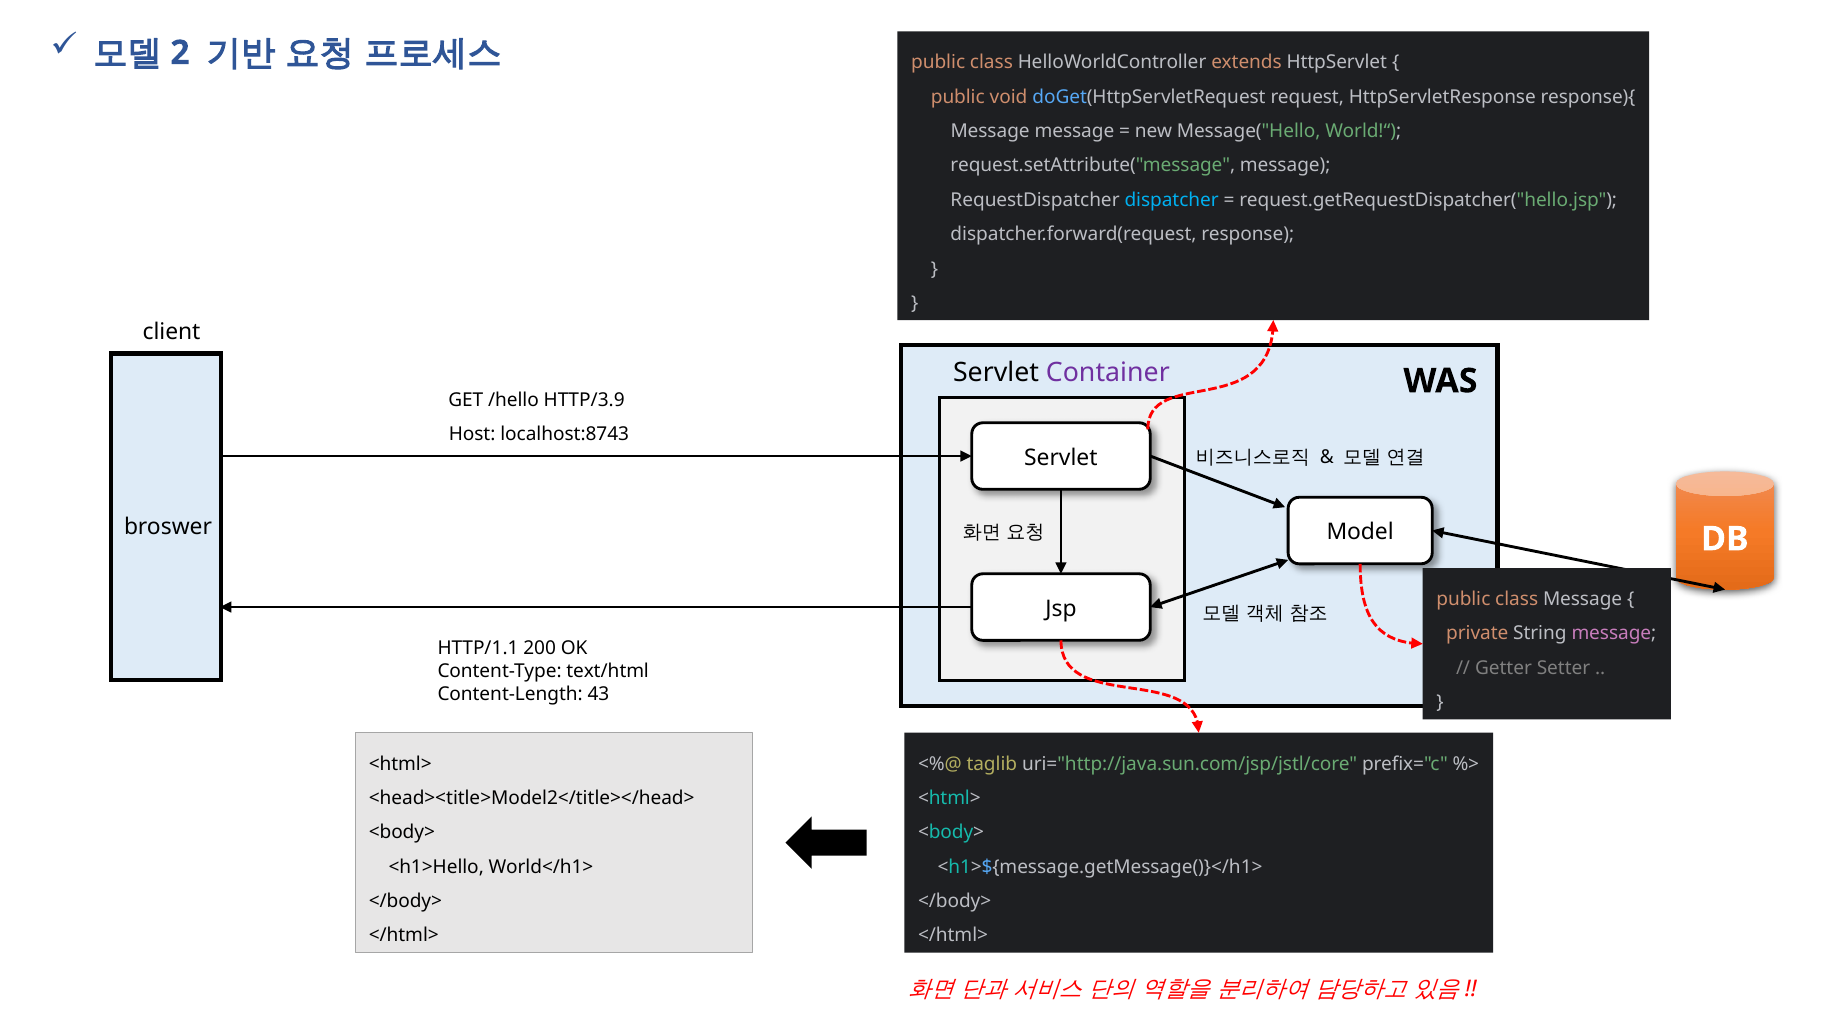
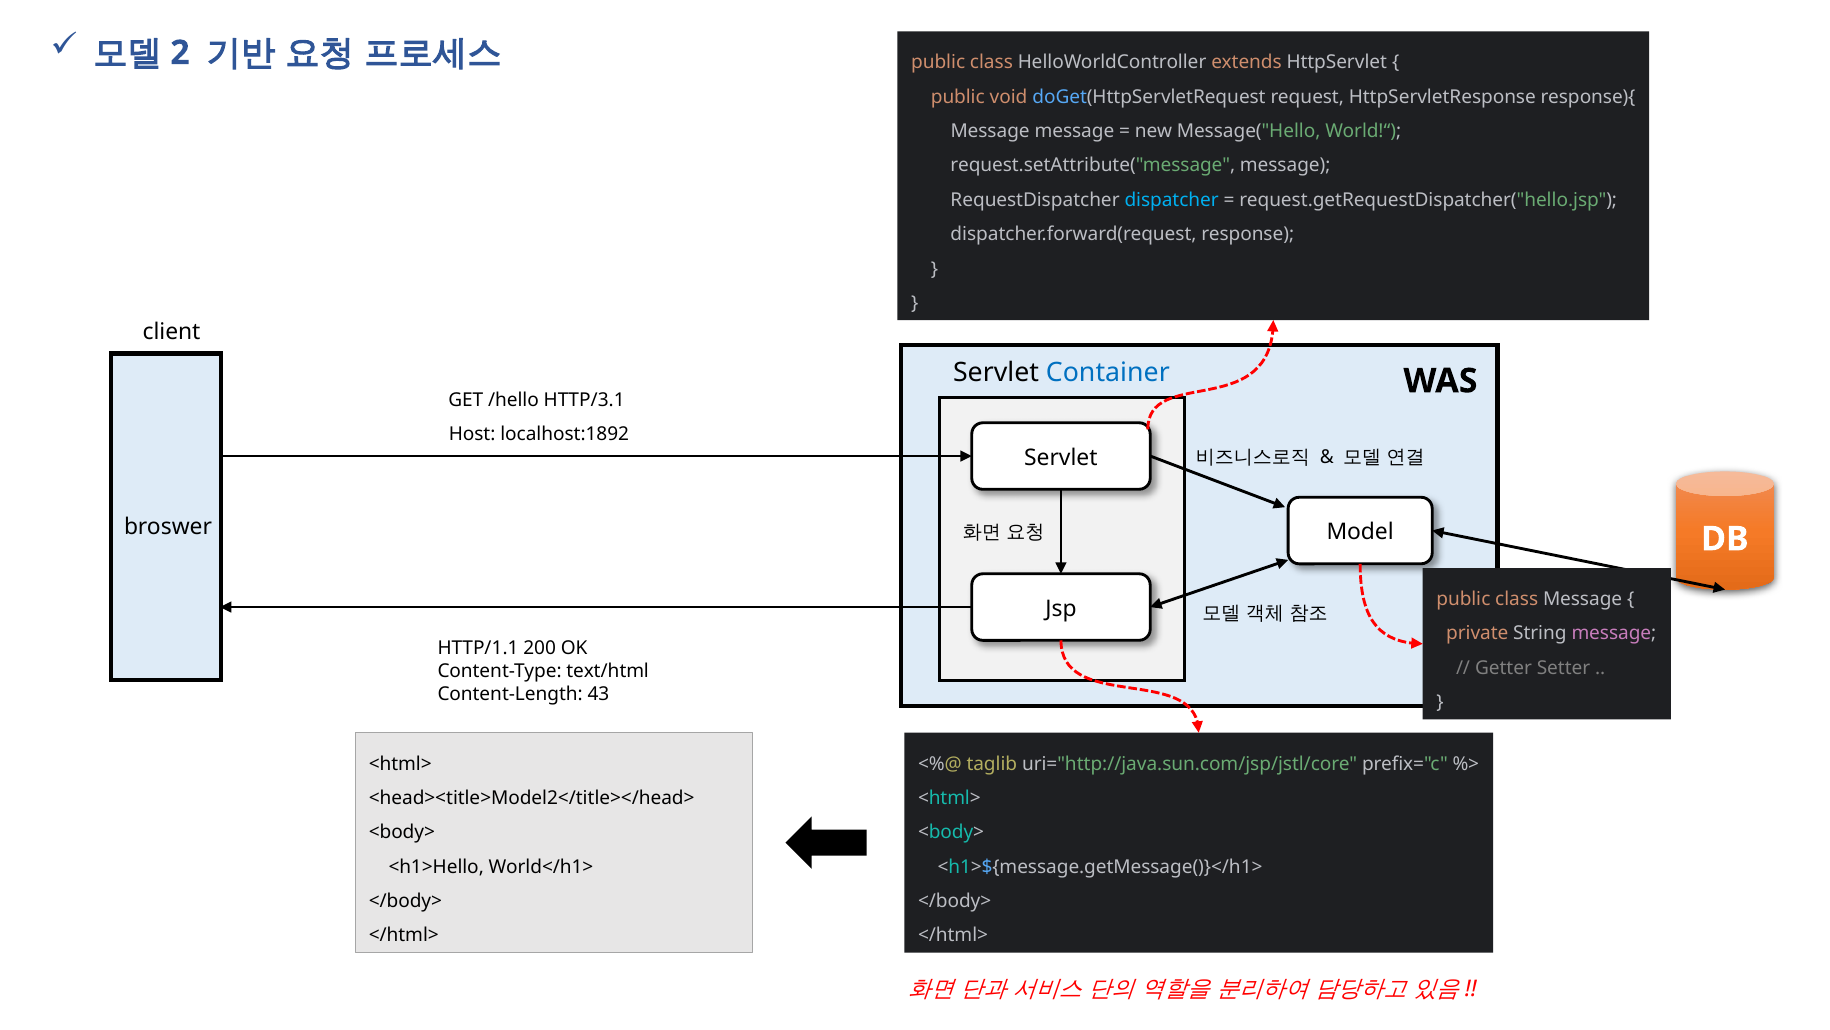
Container colour: purple -> blue (1108, 373)
HTTP/3.9: HTTP/3.9 -> HTTP/3.1 (584, 400)
localhost:8743: localhost:8743 -> localhost:1892 (565, 434)
